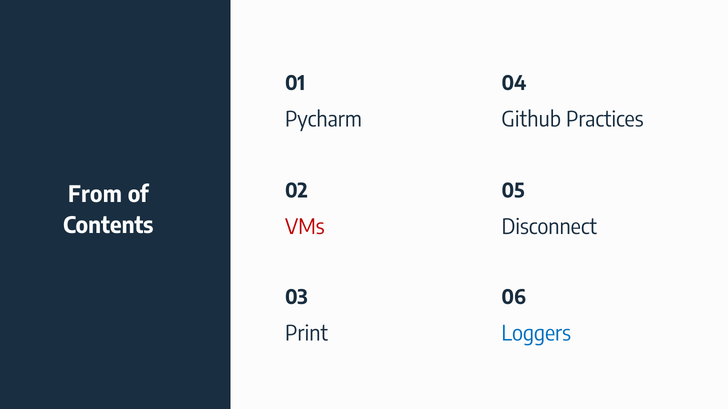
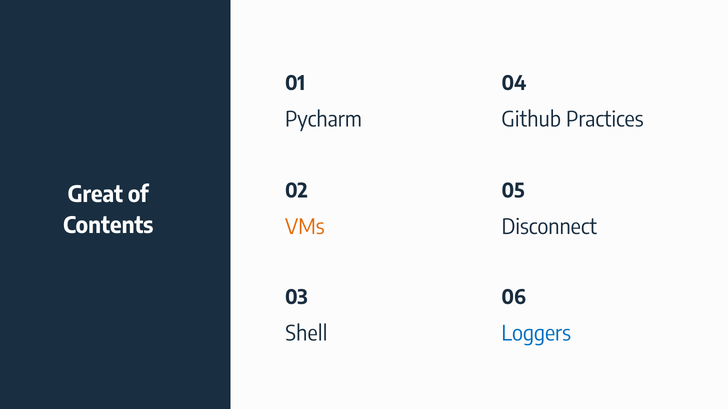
From: From -> Great (95, 195)
VMs colour: red -> orange (305, 228)
Print: Print -> Shell (306, 334)
